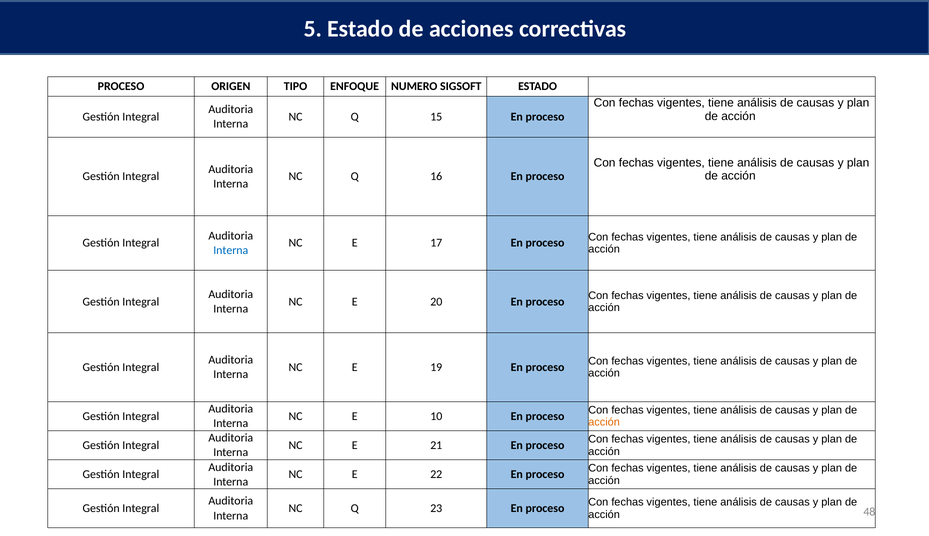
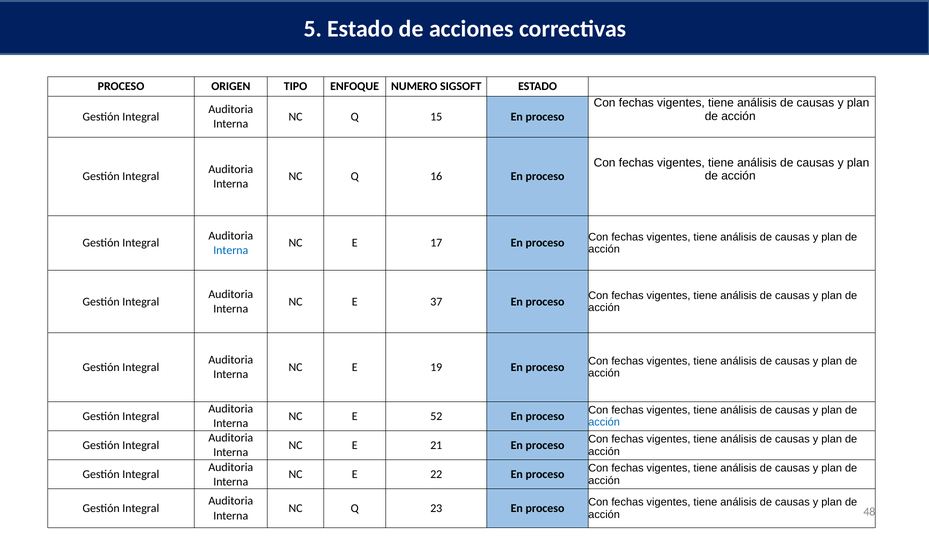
20: 20 -> 37 (436, 302)
10: 10 -> 52 (436, 416)
acción colour: orange -> blue (604, 423)
